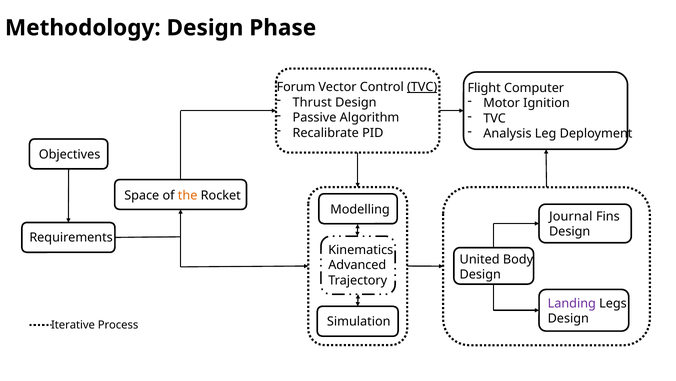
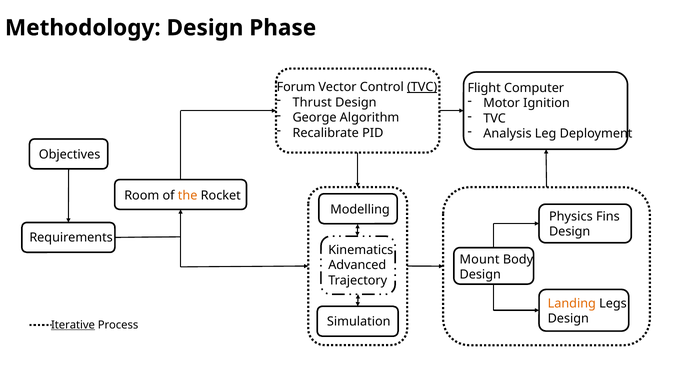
Passive: Passive -> George (315, 117)
Space: Space -> Room (142, 195)
Journal: Journal -> Physics (571, 216)
United: United -> Mount (480, 259)
Landing colour: purple -> orange (572, 303)
Iterative underline: none -> present (73, 324)
